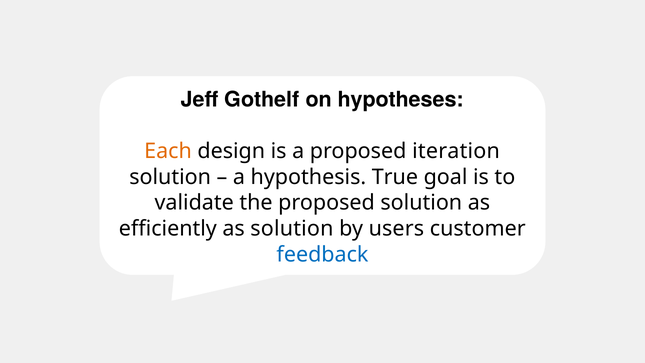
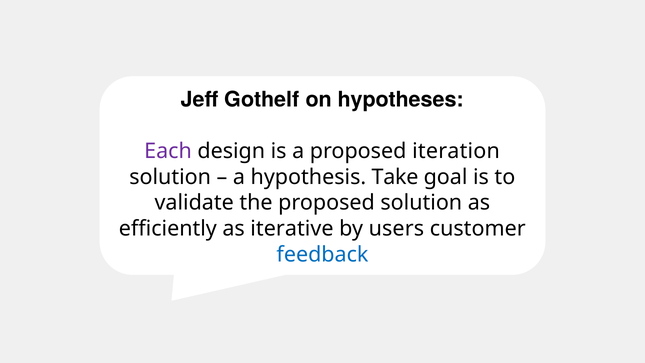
Each colour: orange -> purple (168, 151)
True: True -> Take (395, 177)
as solution: solution -> iterative (292, 229)
